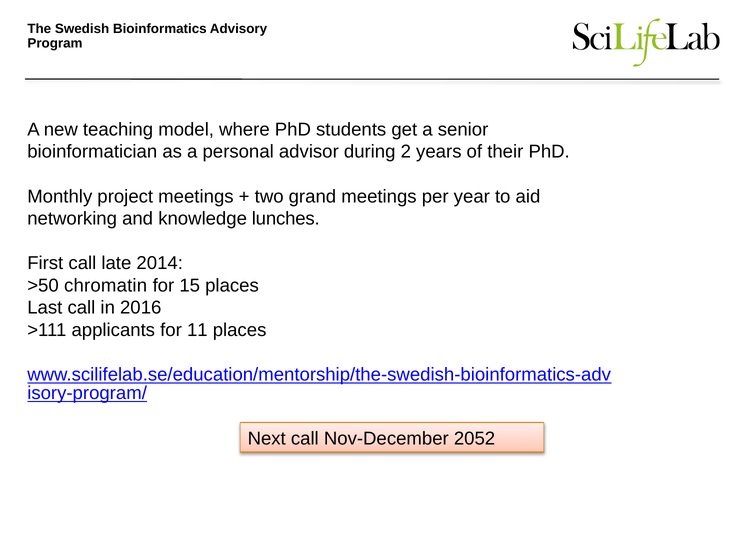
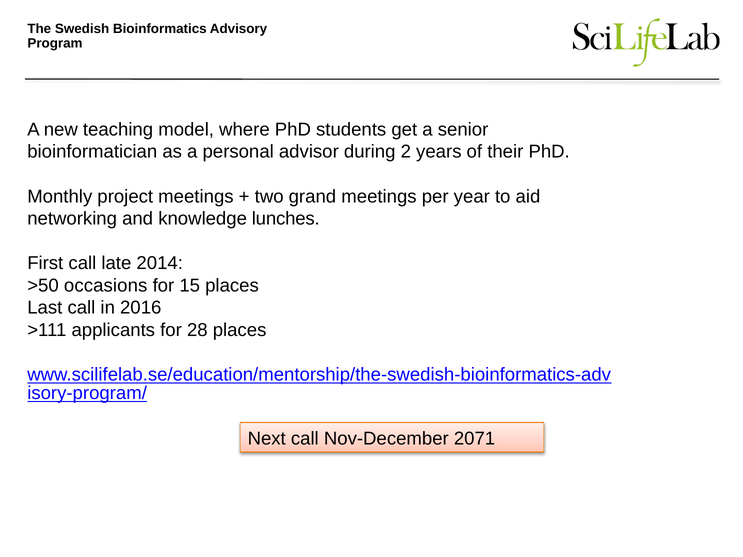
chromatin: chromatin -> occasions (106, 286)
11: 11 -> 28 (197, 330)
2052: 2052 -> 2071 (475, 439)
